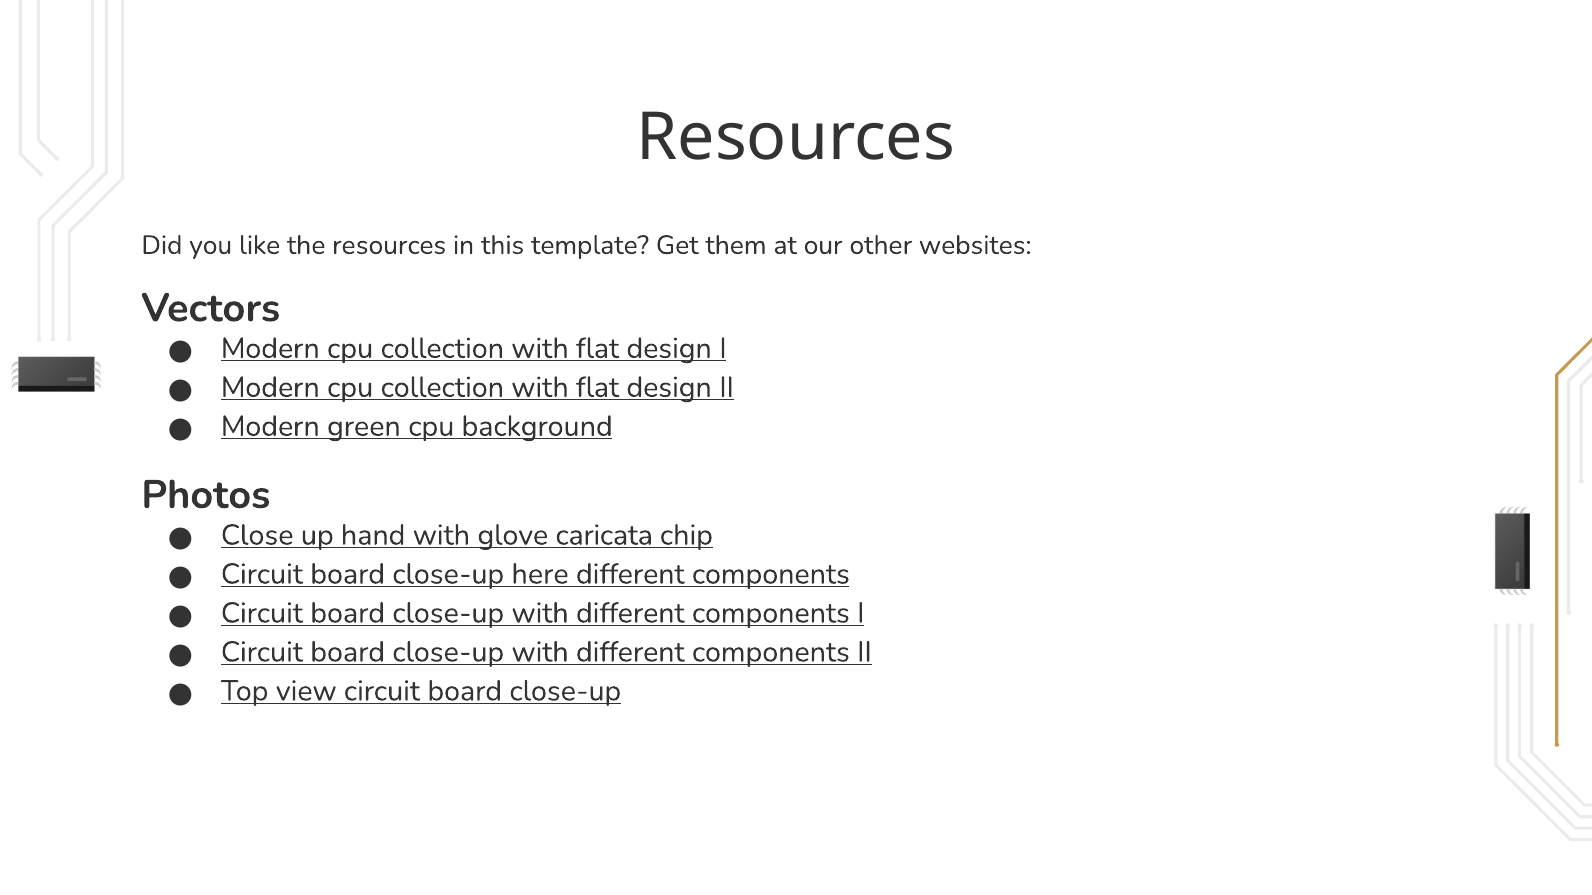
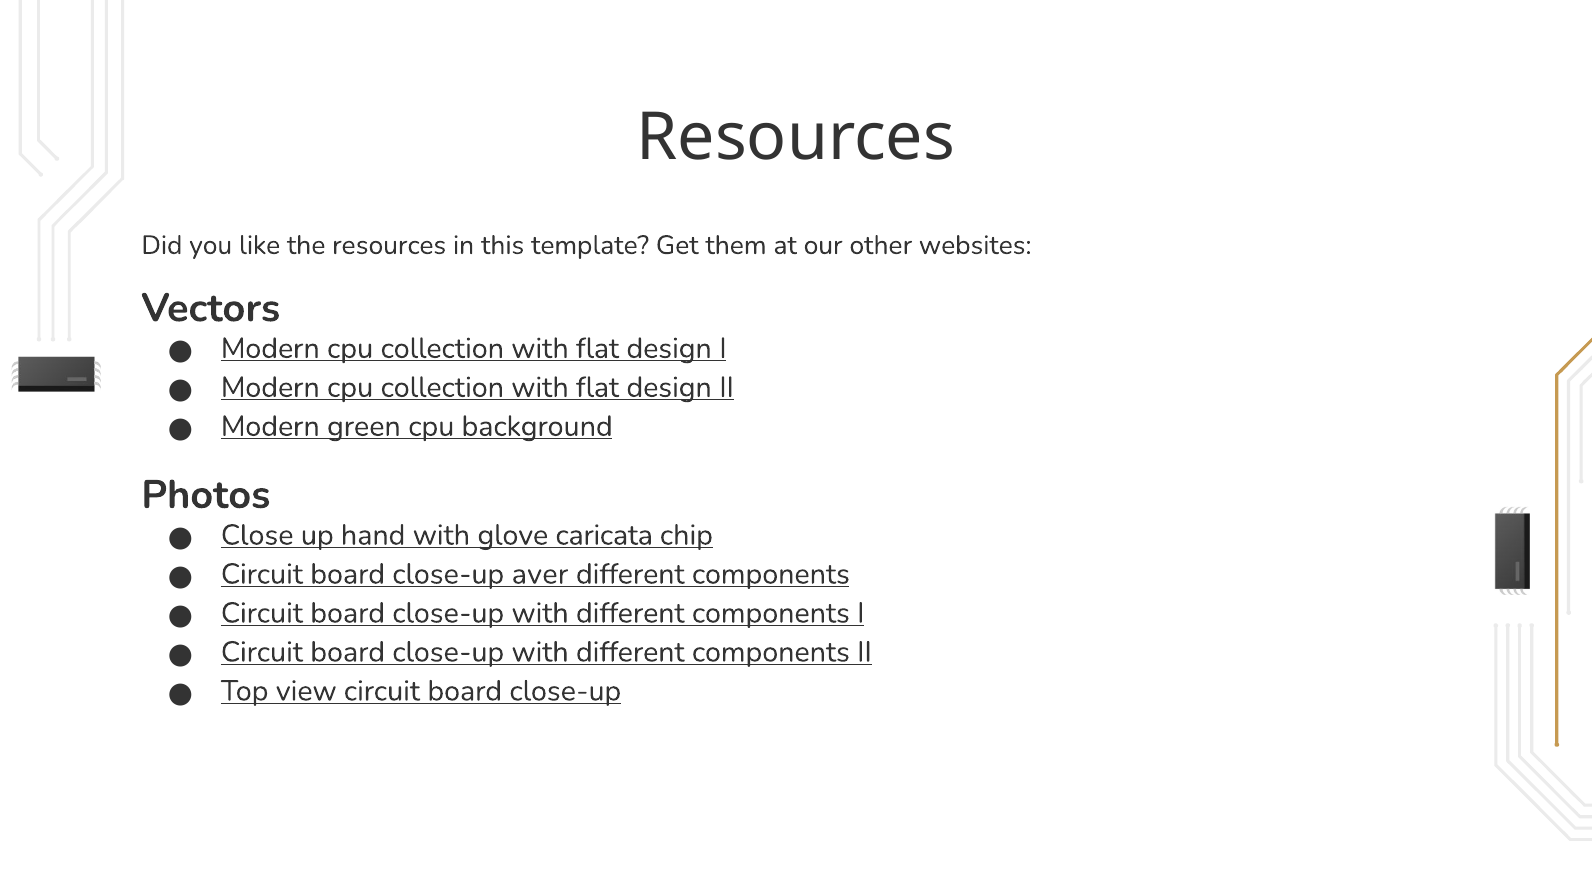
here: here -> aver (540, 574)
